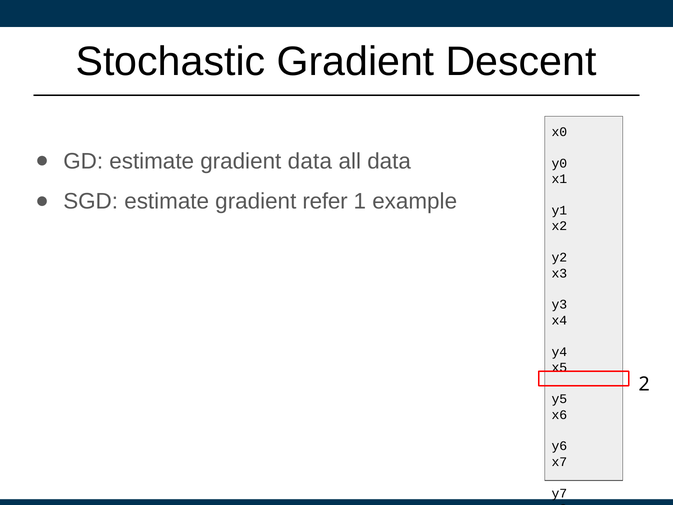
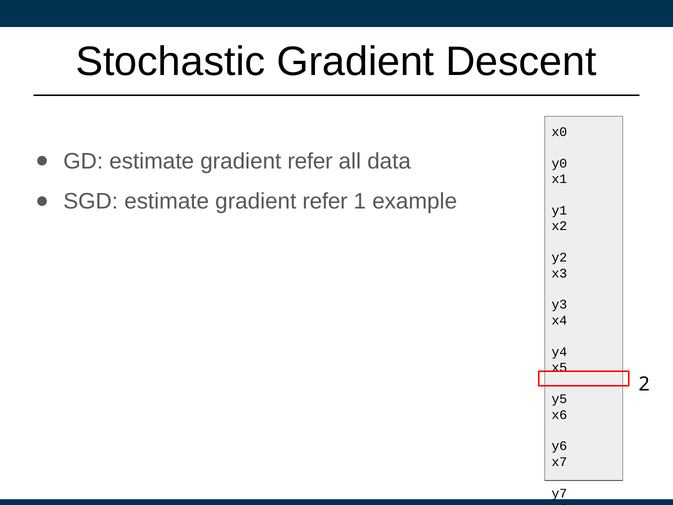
GD estimate gradient data: data -> refer (310, 161)
